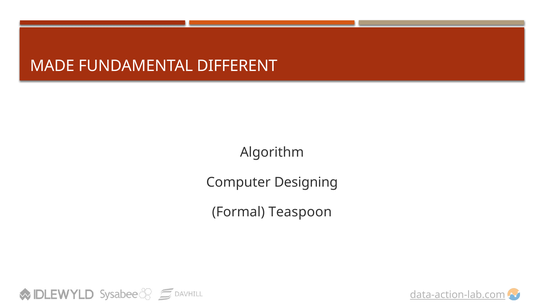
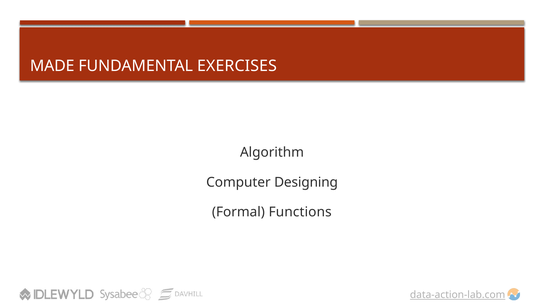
DIFFERENT: DIFFERENT -> EXERCISES (237, 66)
Teaspoon: Teaspoon -> Functions (300, 212)
